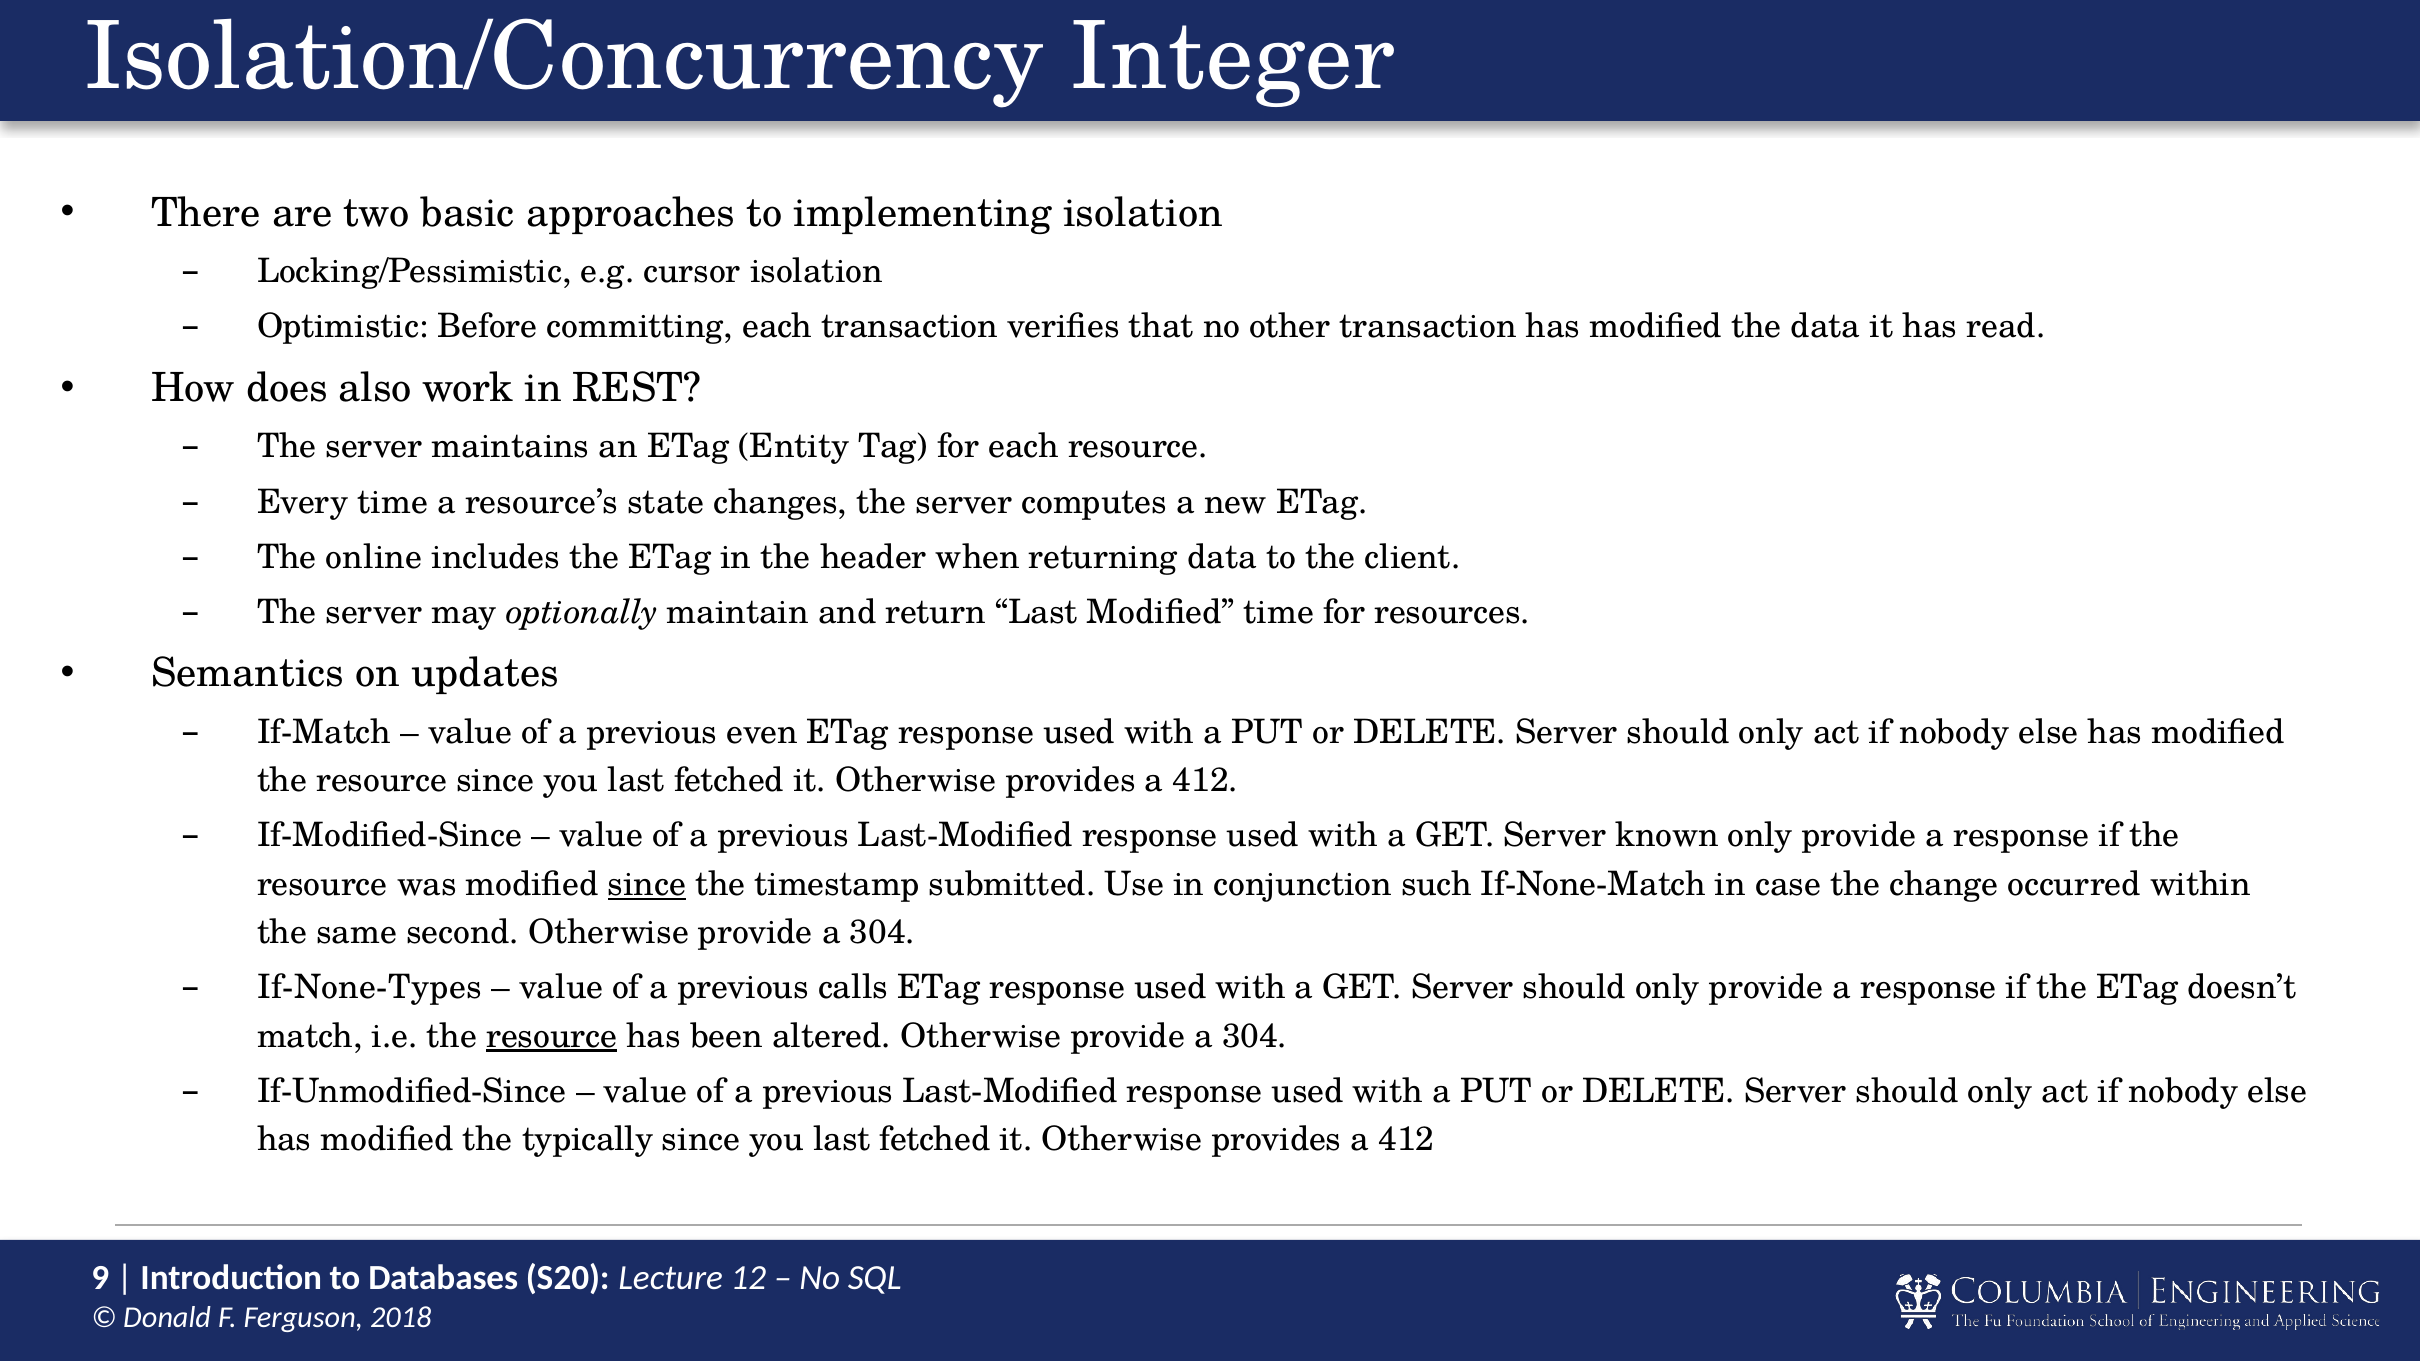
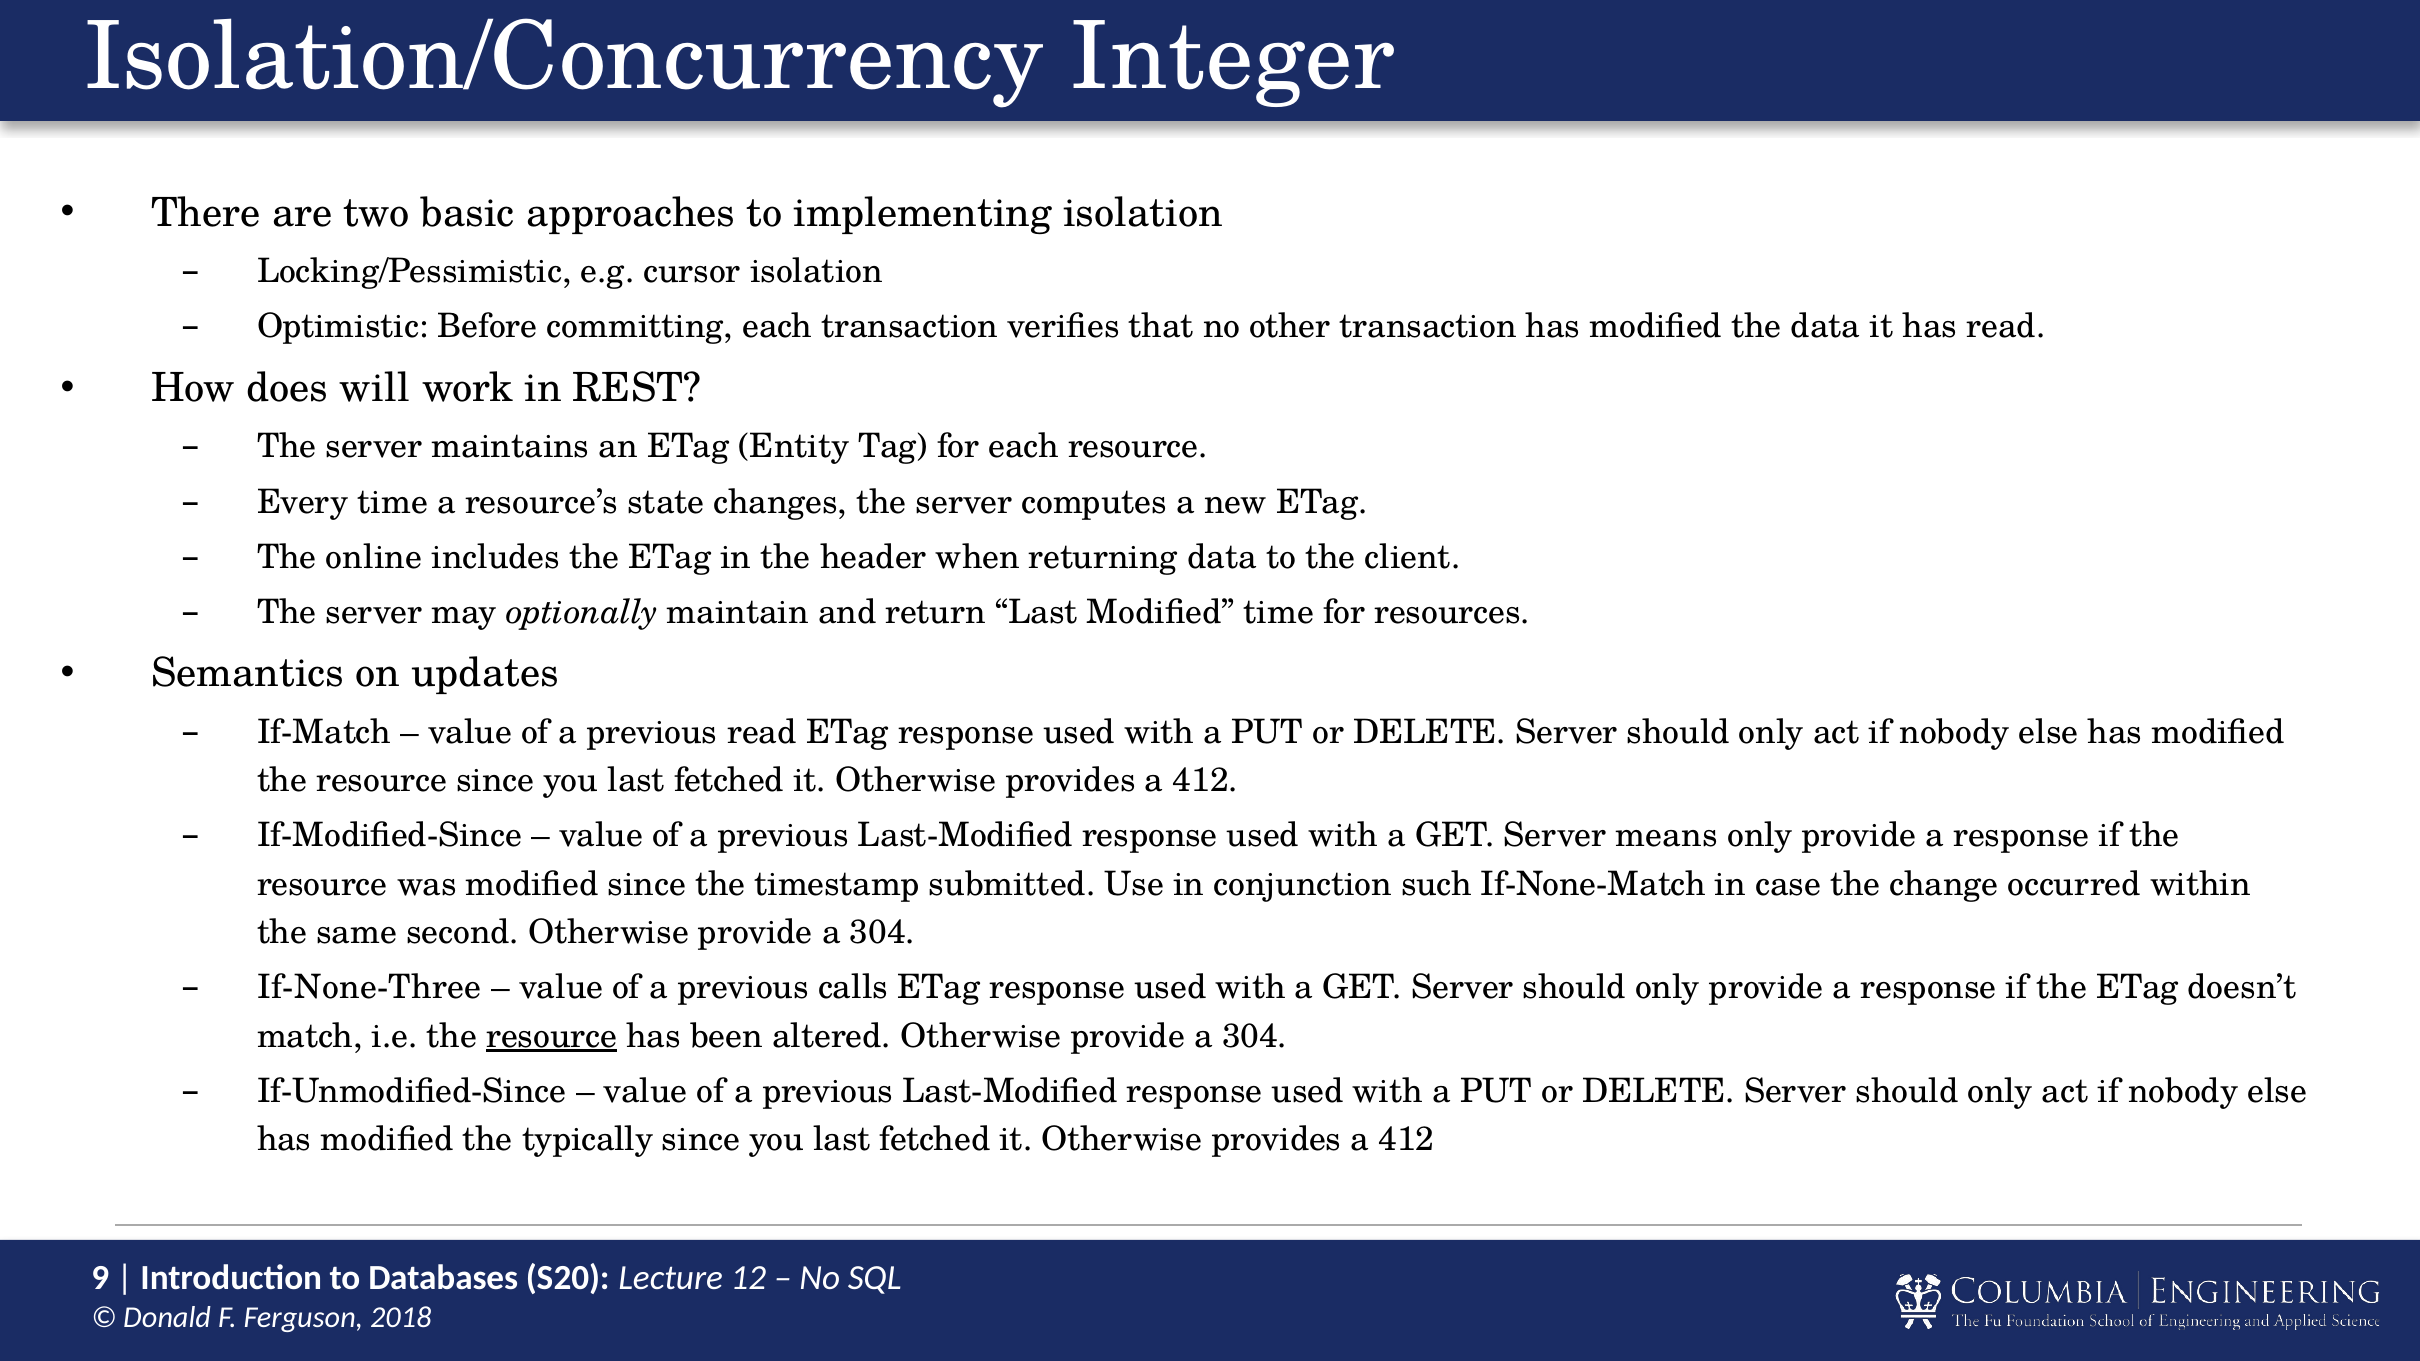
also: also -> will (375, 388)
previous even: even -> read (762, 732)
known: known -> means (1667, 836)
since underline: present -> none (647, 884)
If-None-Types: If-None-Types -> If-None-Three (369, 988)
